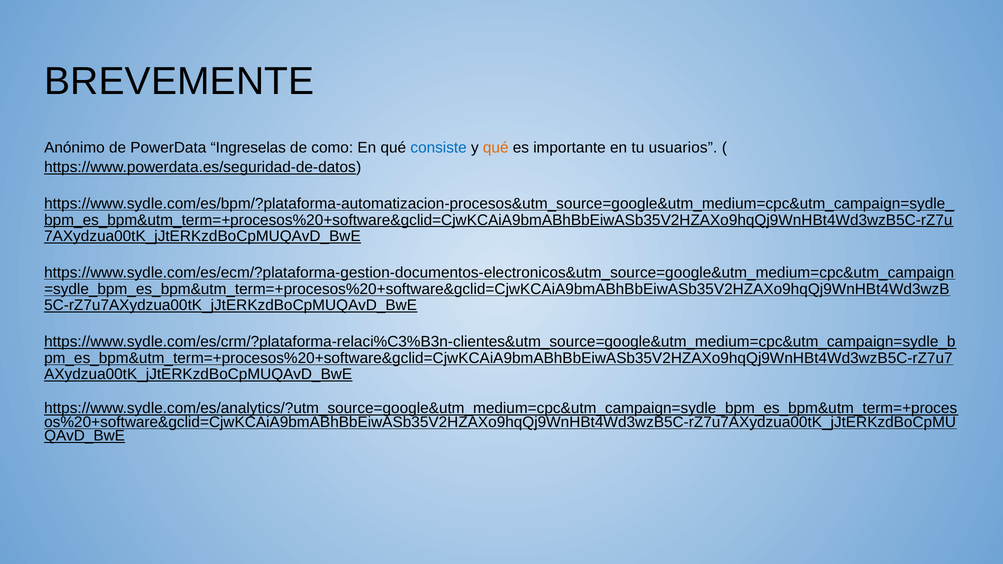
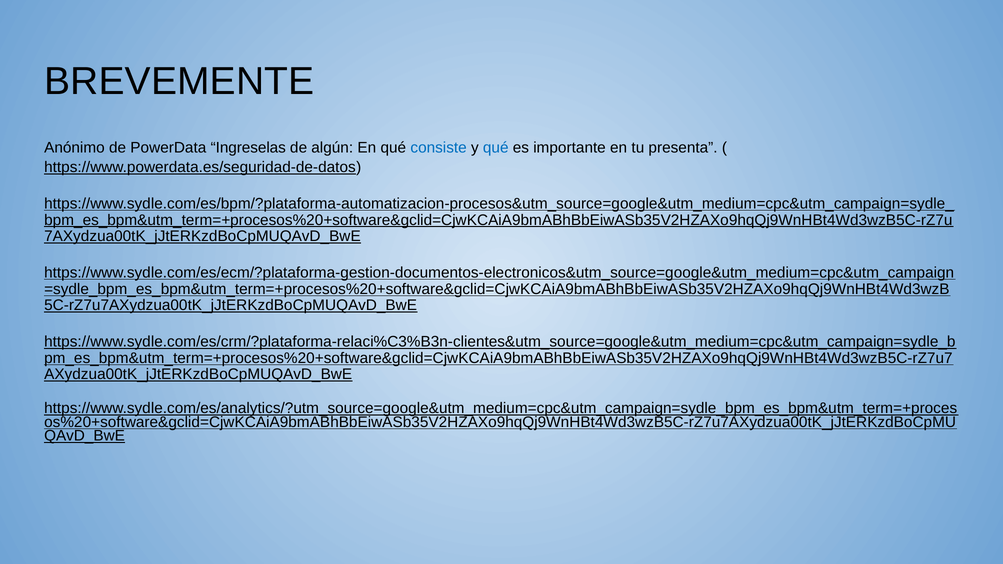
como: como -> algún (332, 148)
qué colour: orange -> blue (496, 148)
usuarios: usuarios -> presenta (683, 148)
